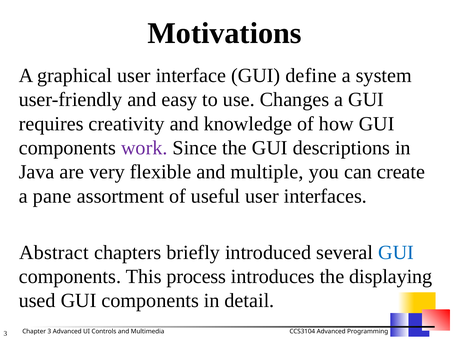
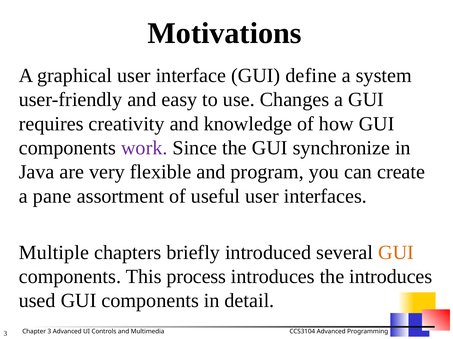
descriptions: descriptions -> synchronize (341, 148)
multiple: multiple -> program (267, 172)
Abstract: Abstract -> Multiple (54, 253)
GUI colour: blue -> orange (396, 253)
the displaying: displaying -> introduces (391, 277)
